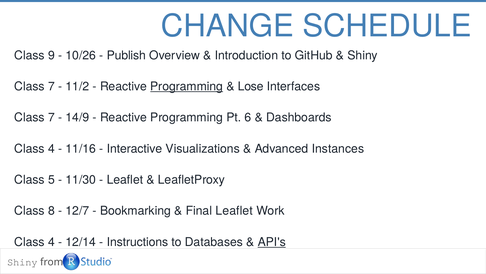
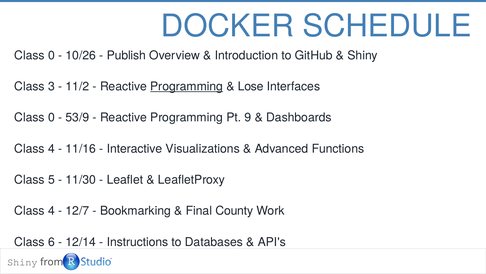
CHANGE: CHANGE -> DOCKER (227, 26)
9: 9 -> 0 (51, 55)
7: 7 -> 3 (51, 86)
7: 7 -> 0 (51, 117)
14/9: 14/9 -> 53/9 (77, 117)
6: 6 -> 9 (248, 117)
Instances: Instances -> Functions (338, 148)
8: 8 -> 4 (51, 210)
Final Leaflet: Leaflet -> County (234, 210)
4: 4 -> 6 (51, 241)
API's underline: present -> none (272, 241)
